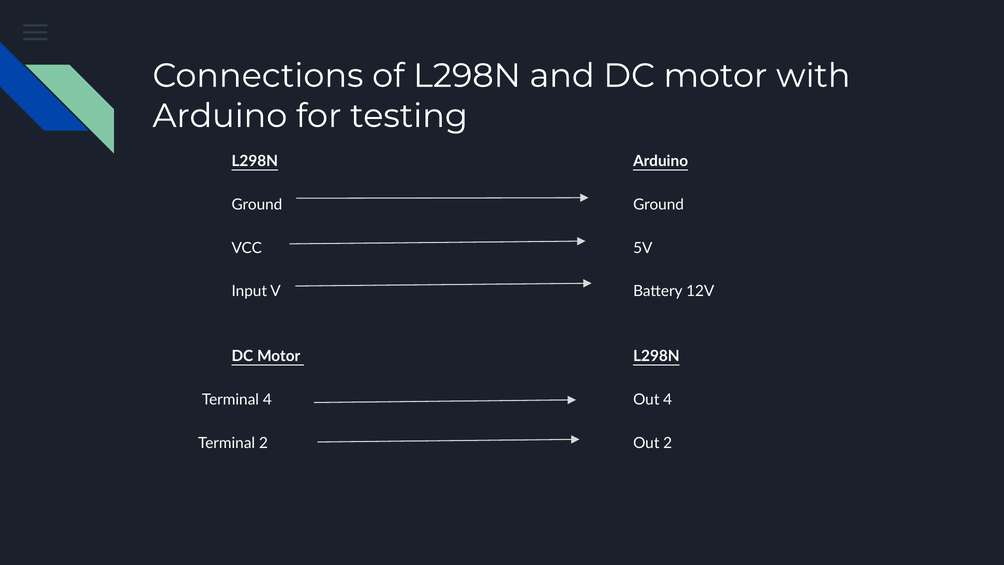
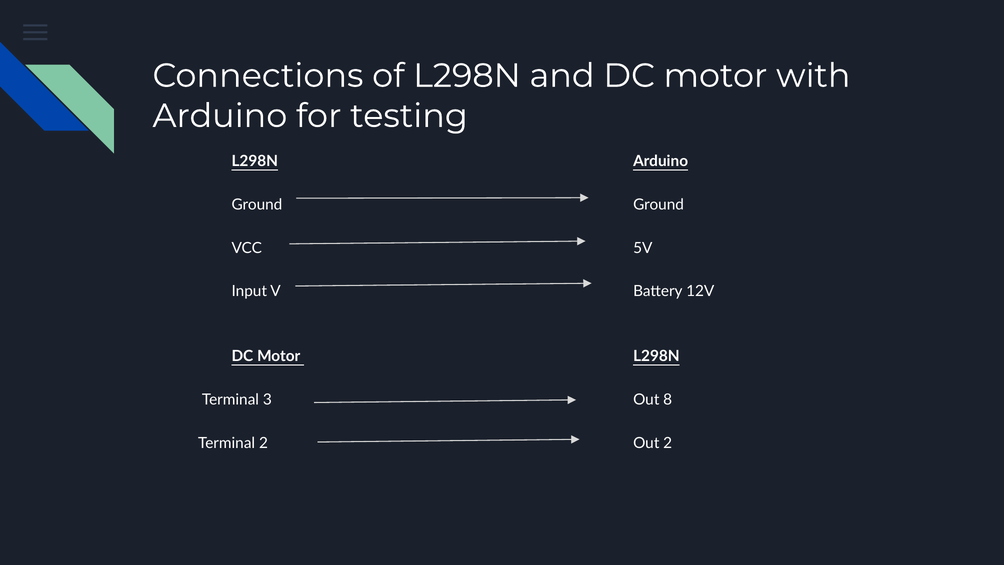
Terminal 4: 4 -> 3 (267, 399)
Out 4: 4 -> 8 (668, 399)
